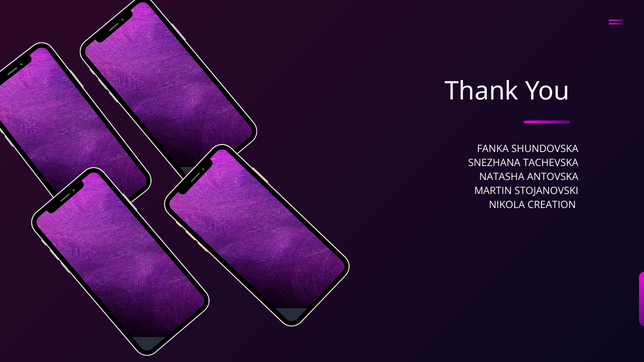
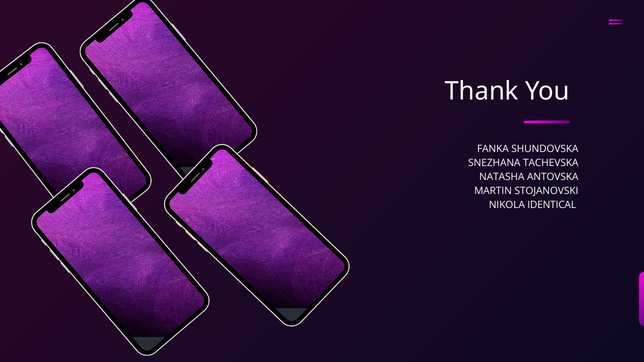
CREATION: CREATION -> IDENTICAL (552, 205)
